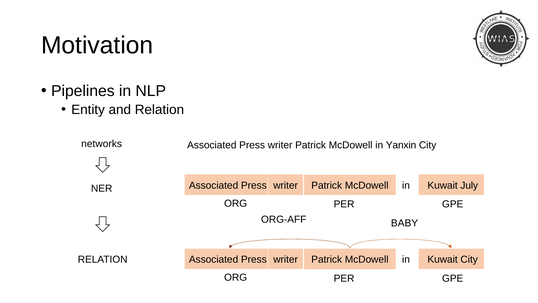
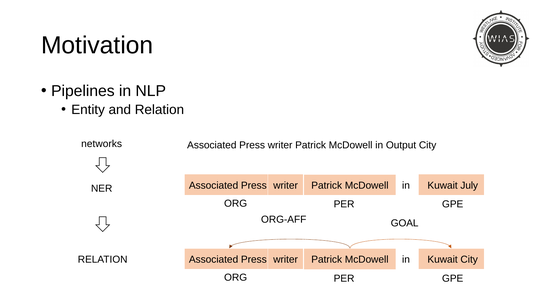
Yanxin: Yanxin -> Output (401, 145)
BABY: BABY -> GOAL (405, 223)
